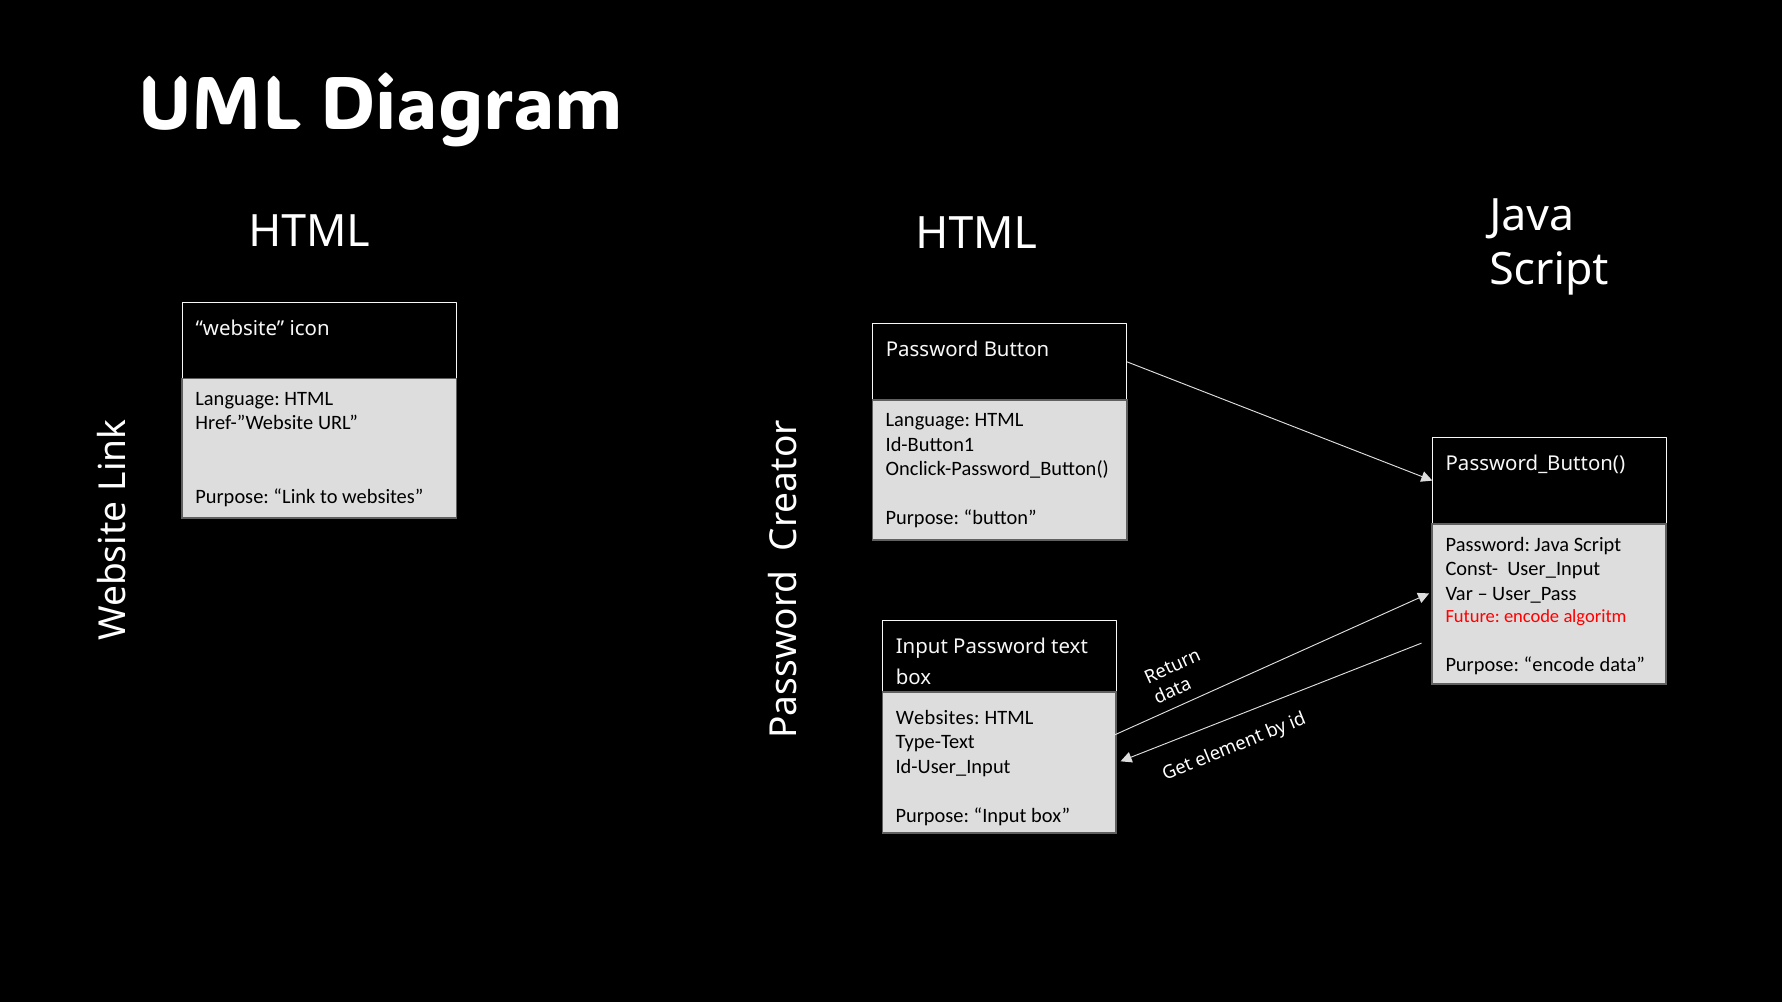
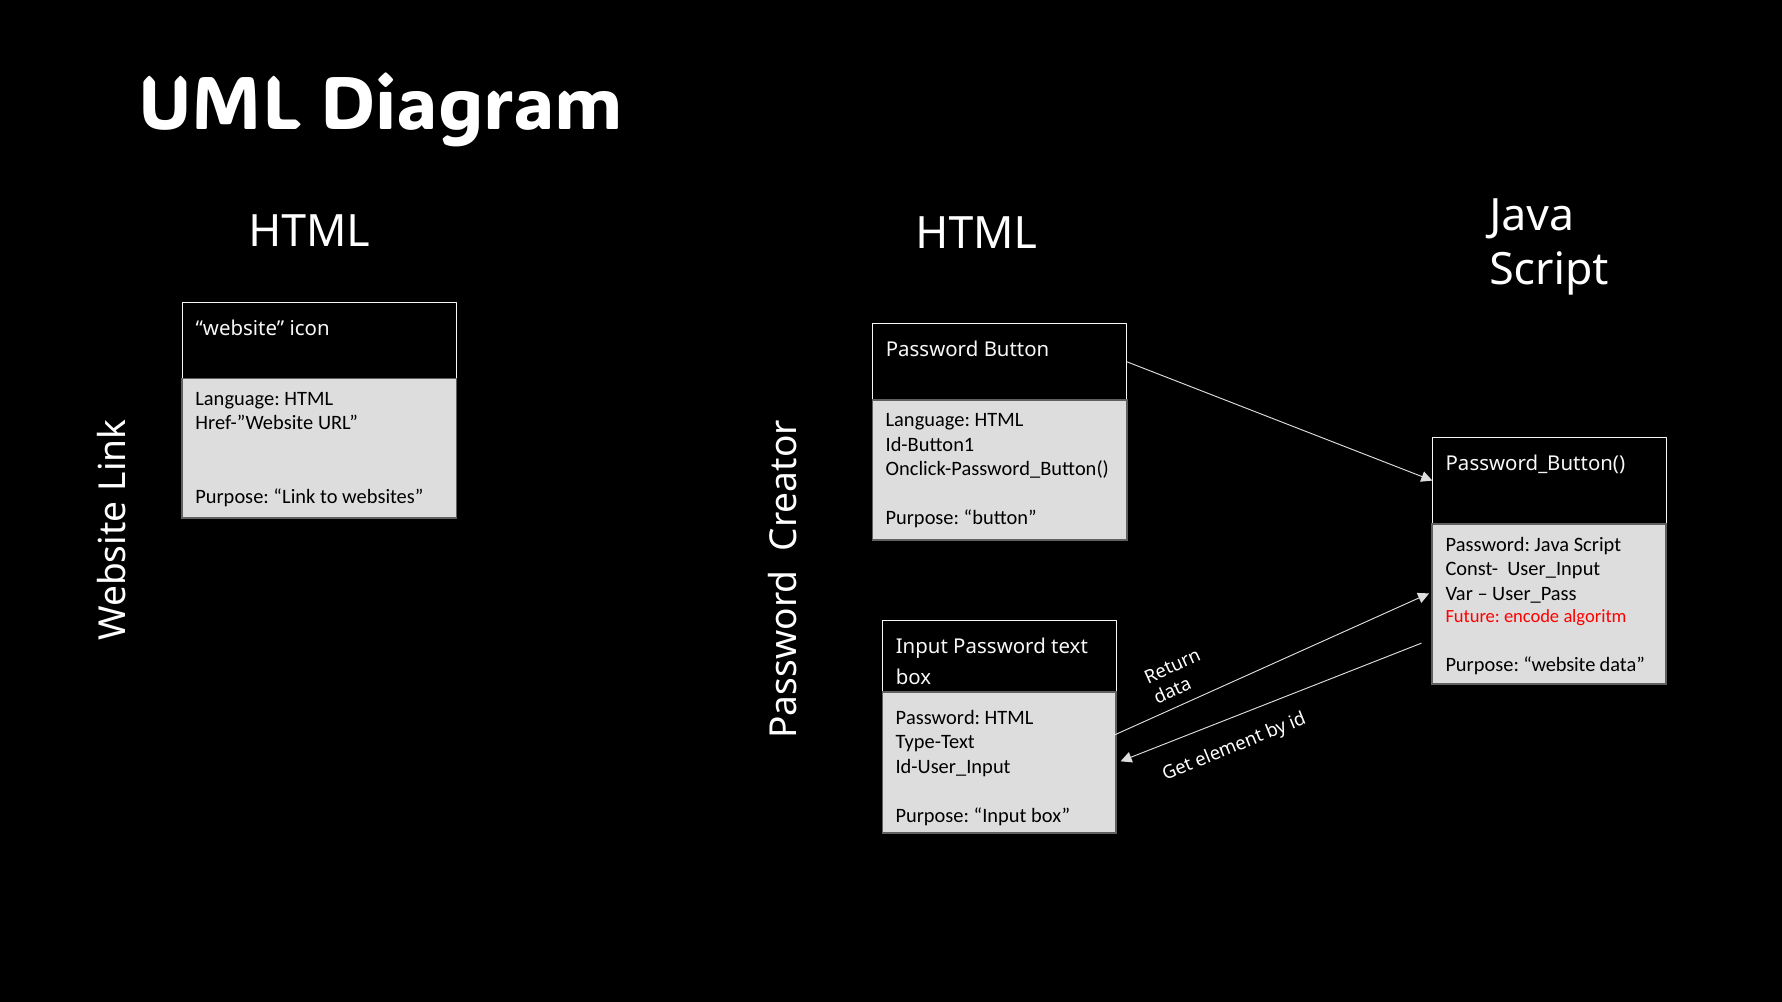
Purpose encode: encode -> website (1559, 665)
Websites: Websites -> Password (938, 718)
